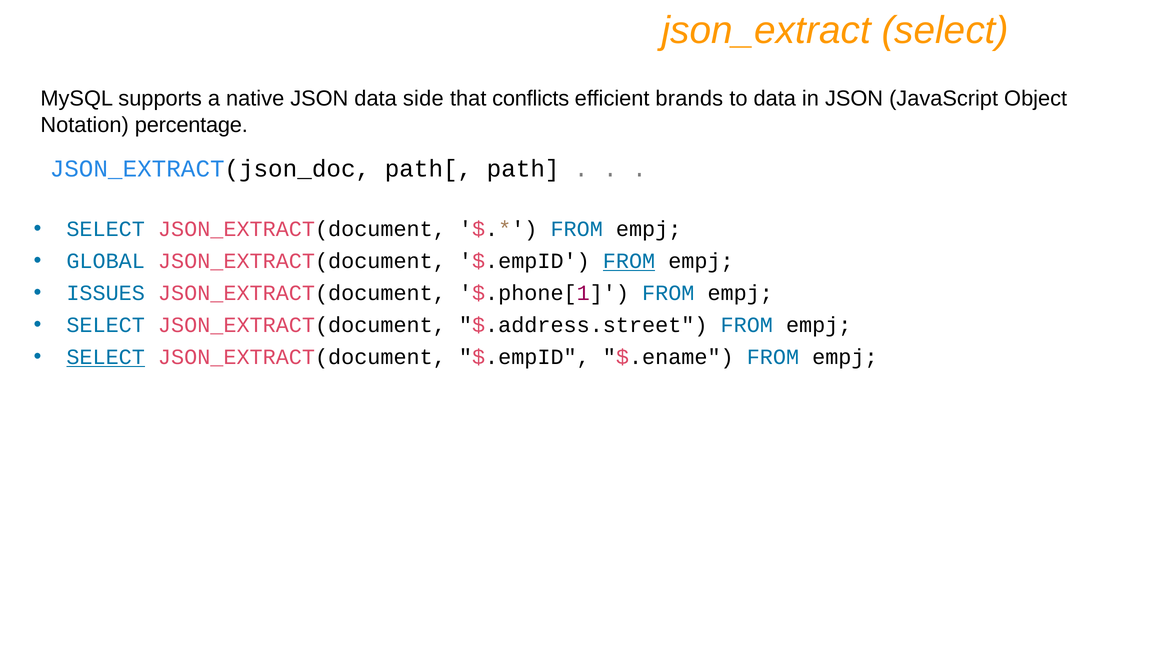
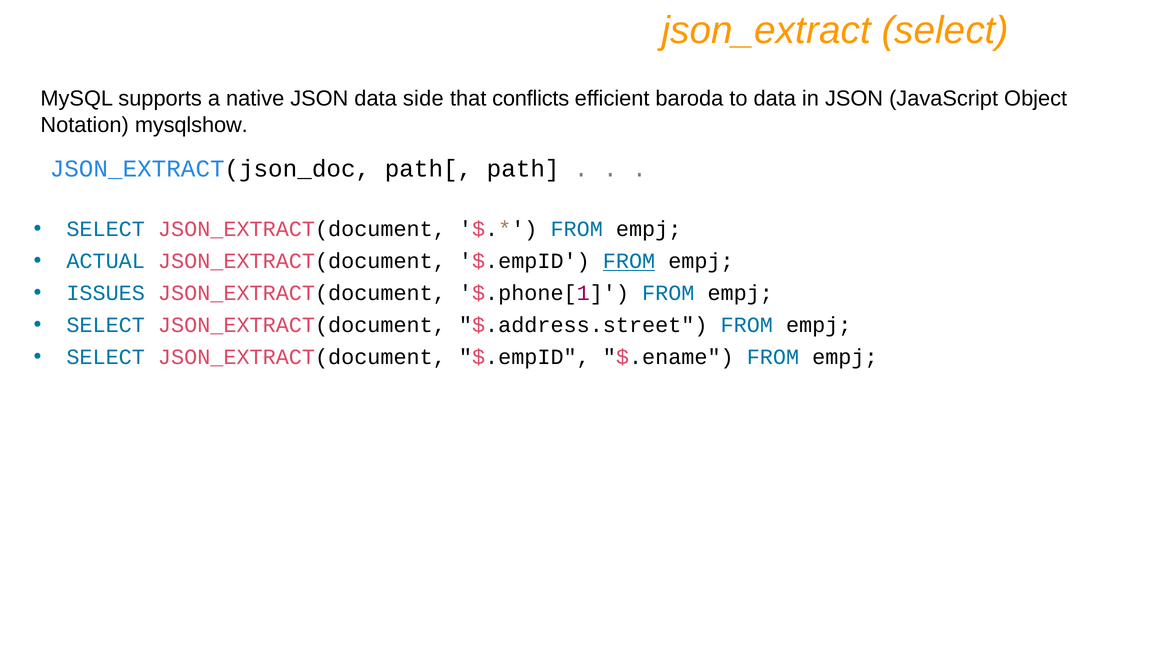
brands: brands -> baroda (689, 99)
percentage: percentage -> mysqlshow (191, 125)
GLOBAL: GLOBAL -> ACTUAL (106, 261)
SELECT underline: present -> none (106, 357)
